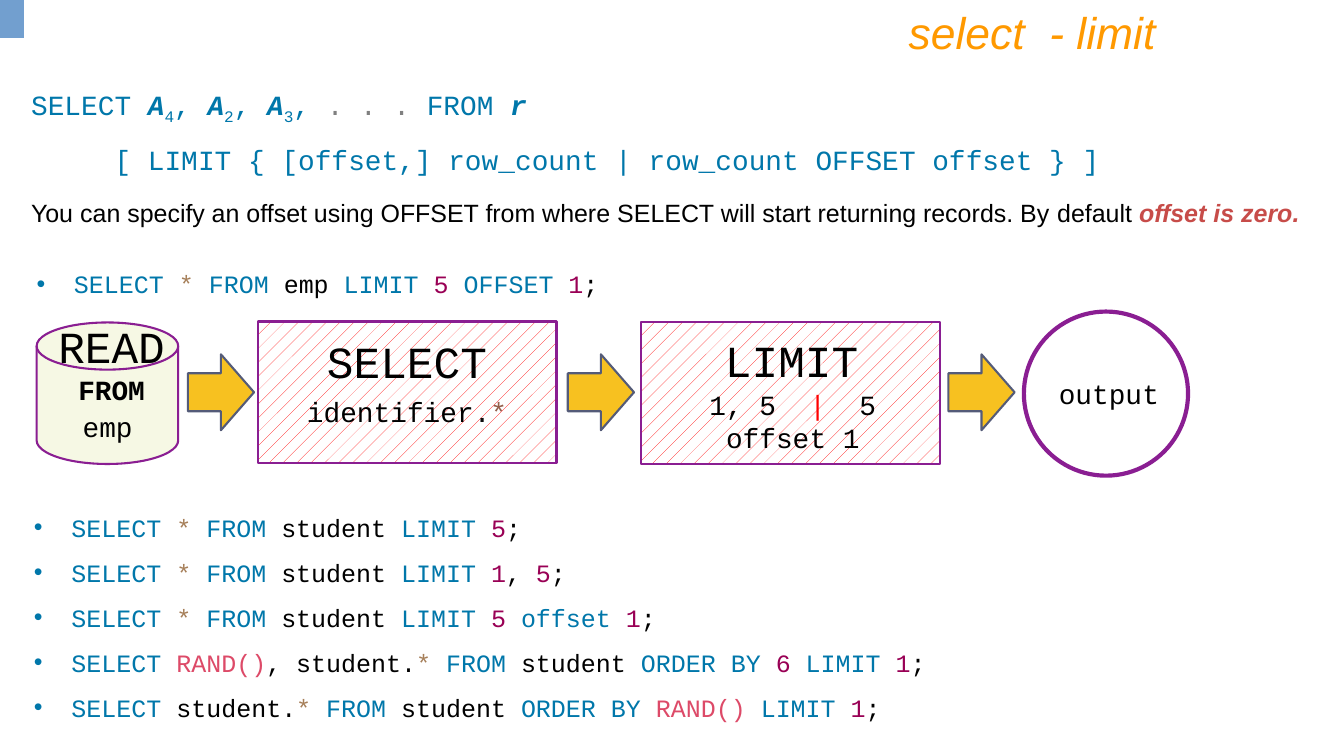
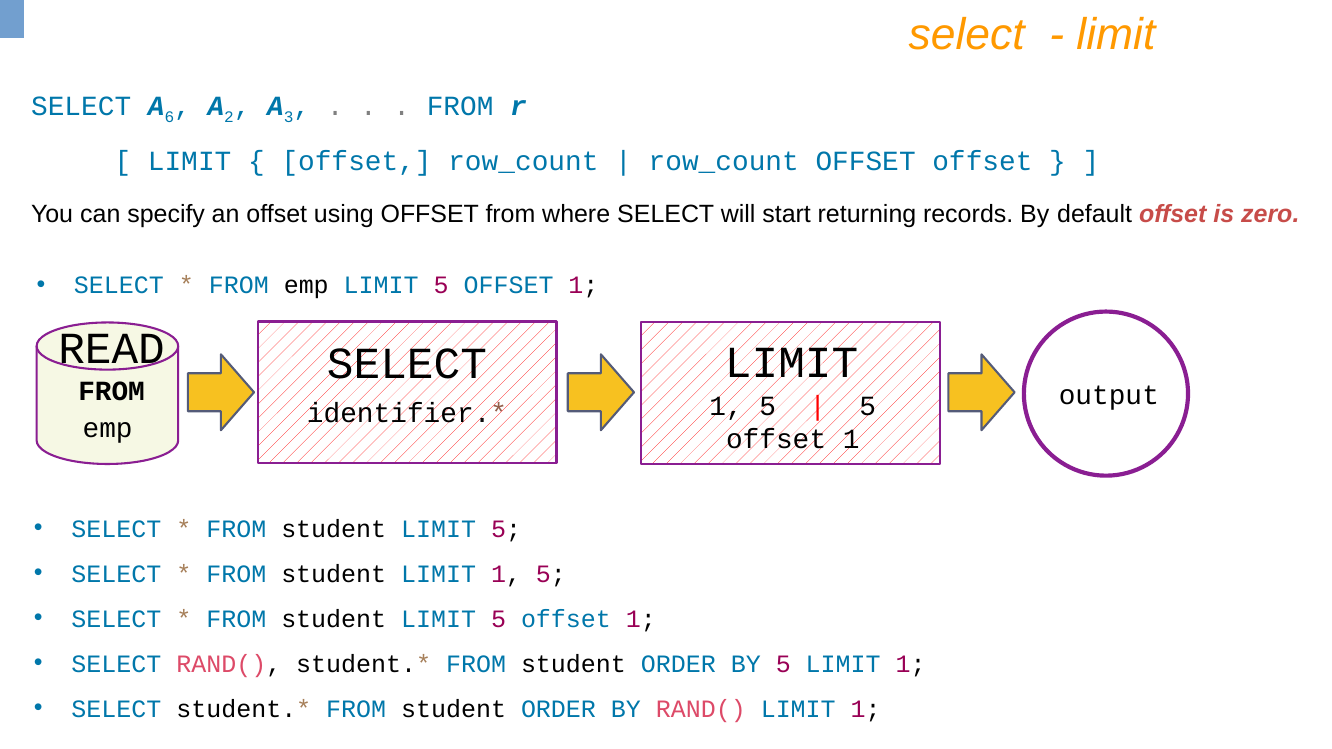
4: 4 -> 6 (169, 118)
BY 6: 6 -> 5 (783, 664)
